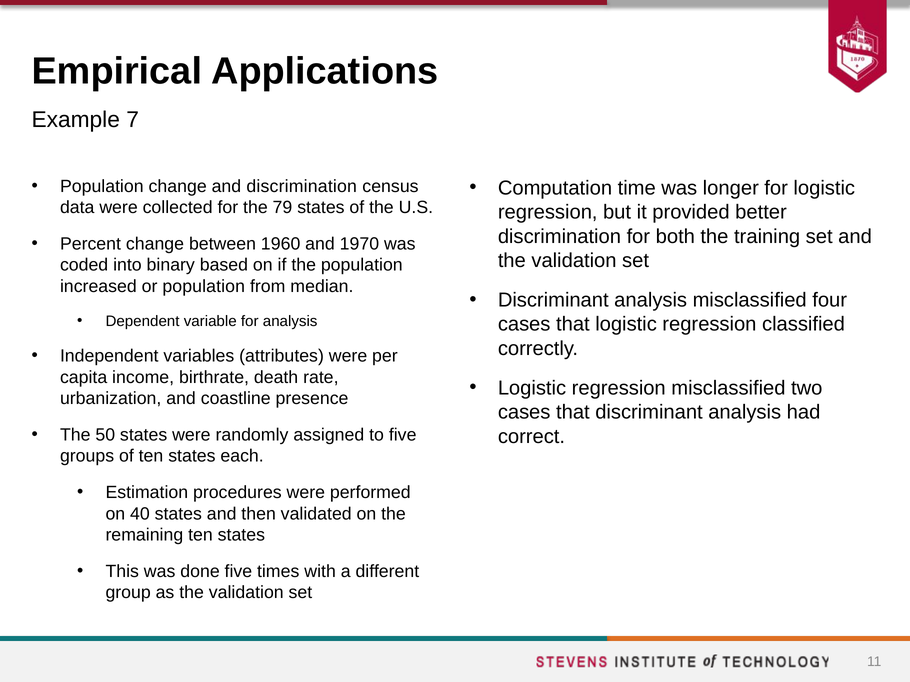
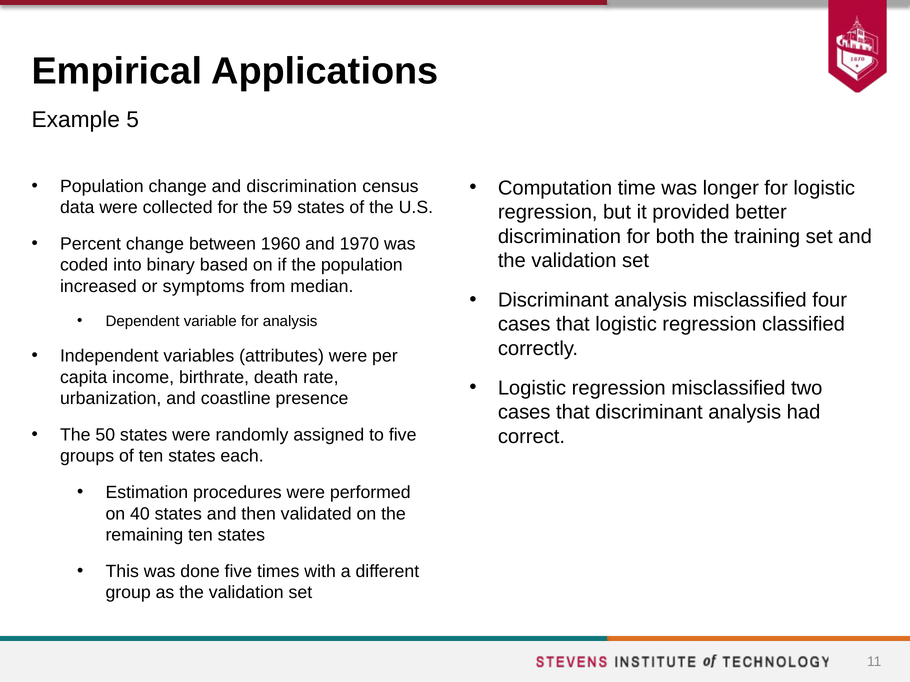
7: 7 -> 5 (133, 120)
79: 79 -> 59 (282, 208)
or population: population -> symptoms (204, 287)
